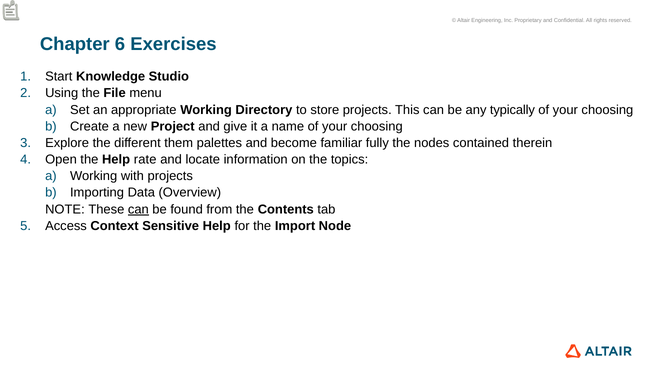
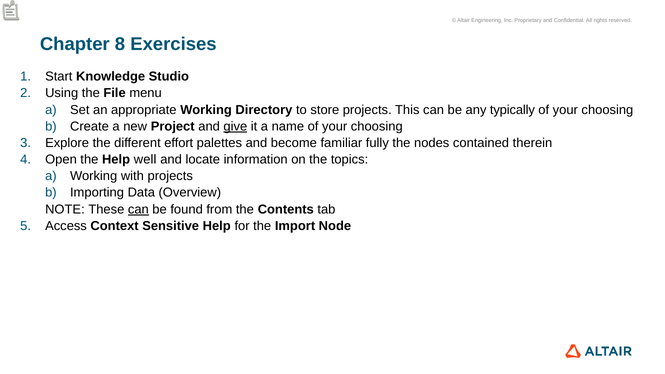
6: 6 -> 8 (120, 44)
give underline: none -> present (235, 126)
them: them -> effort (179, 143)
rate: rate -> well (145, 160)
